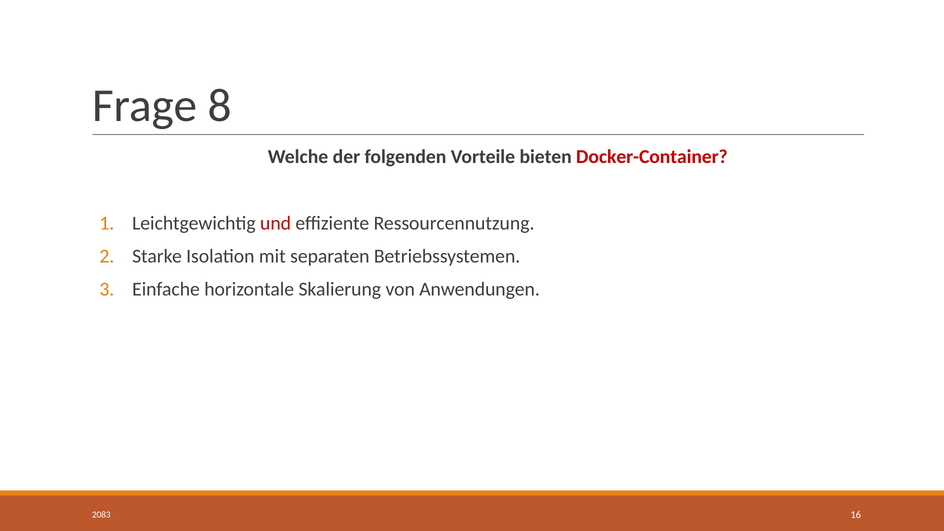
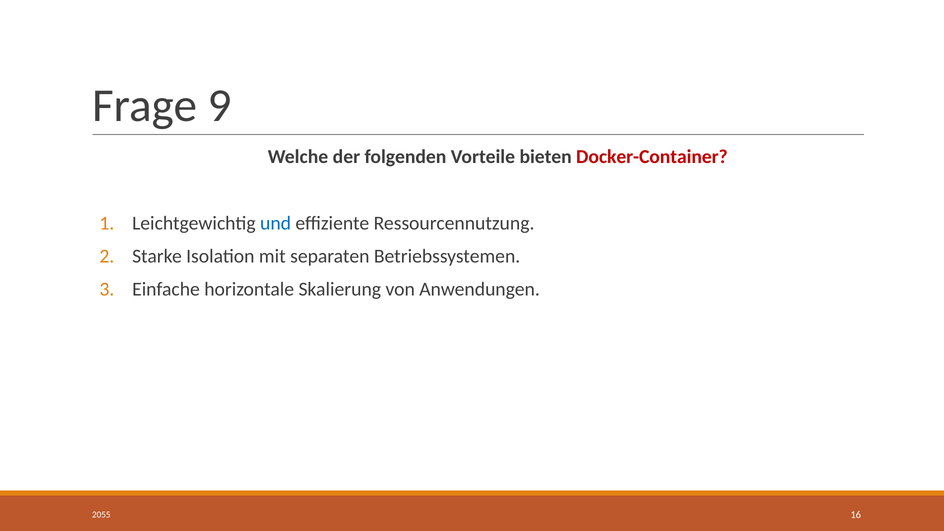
8: 8 -> 9 (220, 106)
und colour: red -> blue (276, 223)
2083: 2083 -> 2055 (101, 515)
